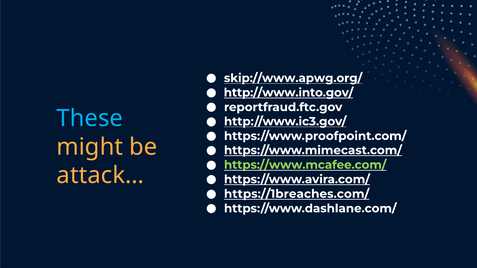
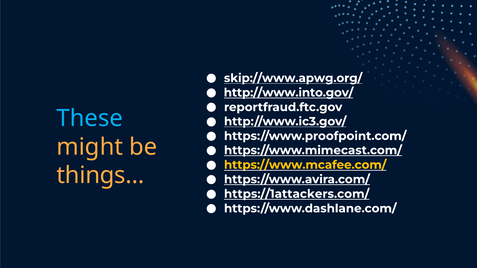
https://www.mcafee.com/ colour: light green -> yellow (305, 165)
attack…: attack… -> things… (100, 176)
https://1breaches.com/: https://1breaches.com/ -> https://1attackers.com/ (297, 194)
